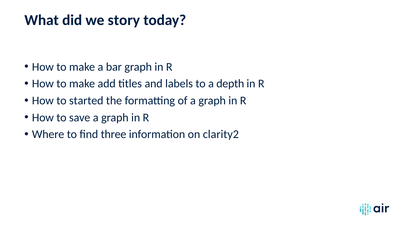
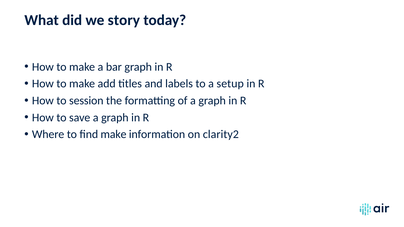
depth: depth -> setup (230, 84)
started: started -> session (86, 101)
find three: three -> make (114, 135)
